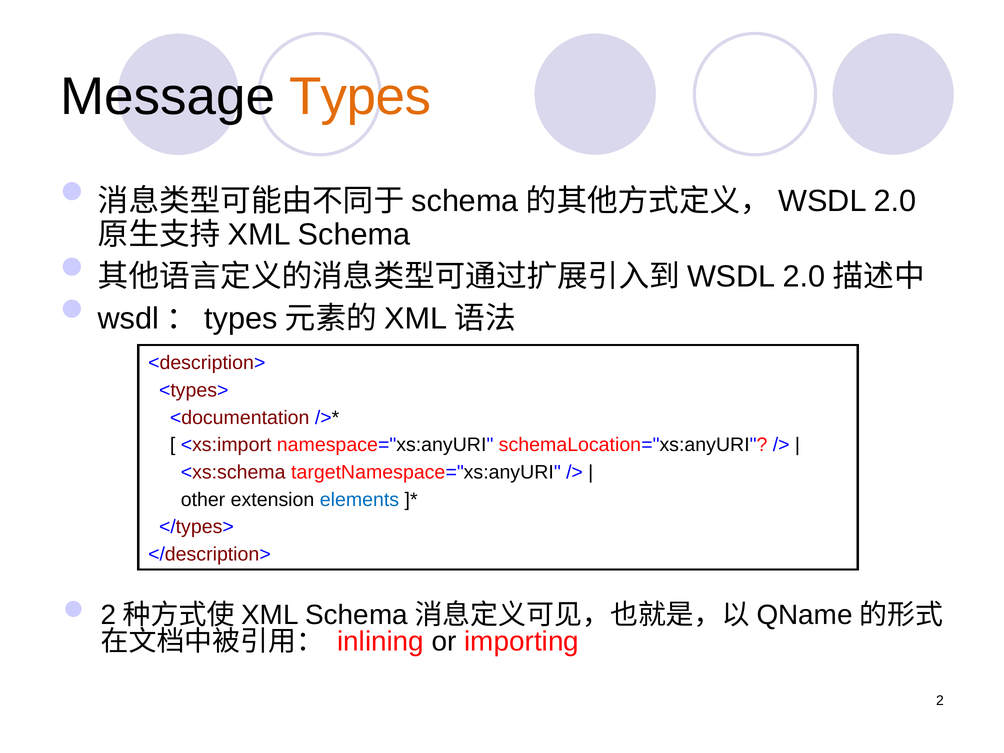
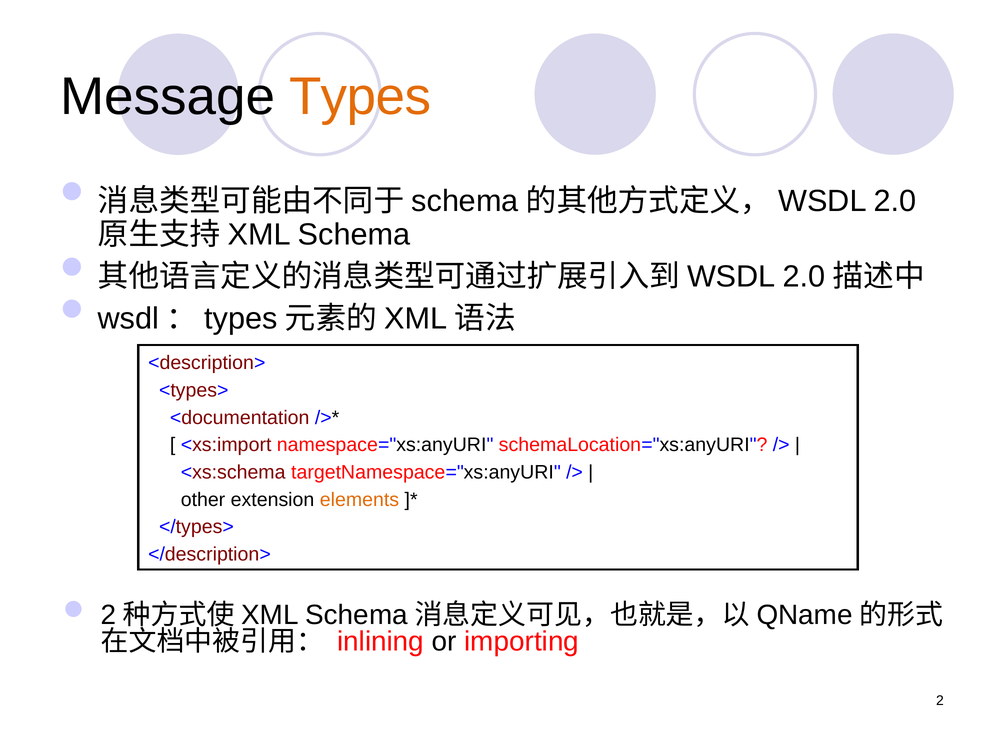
elements colour: blue -> orange (359, 500)
